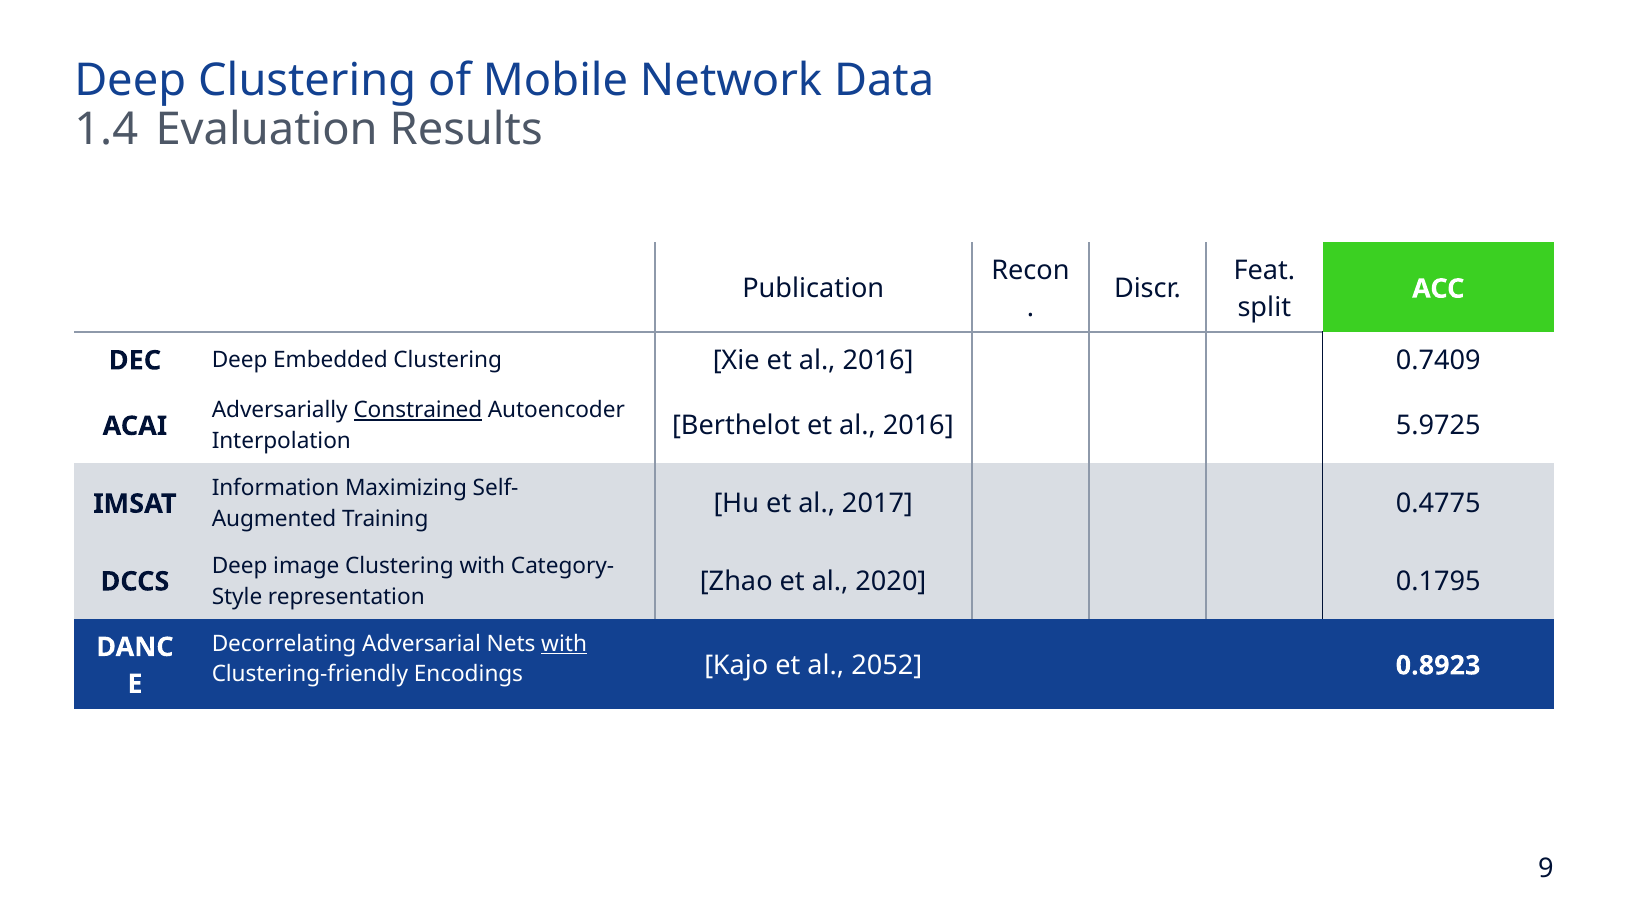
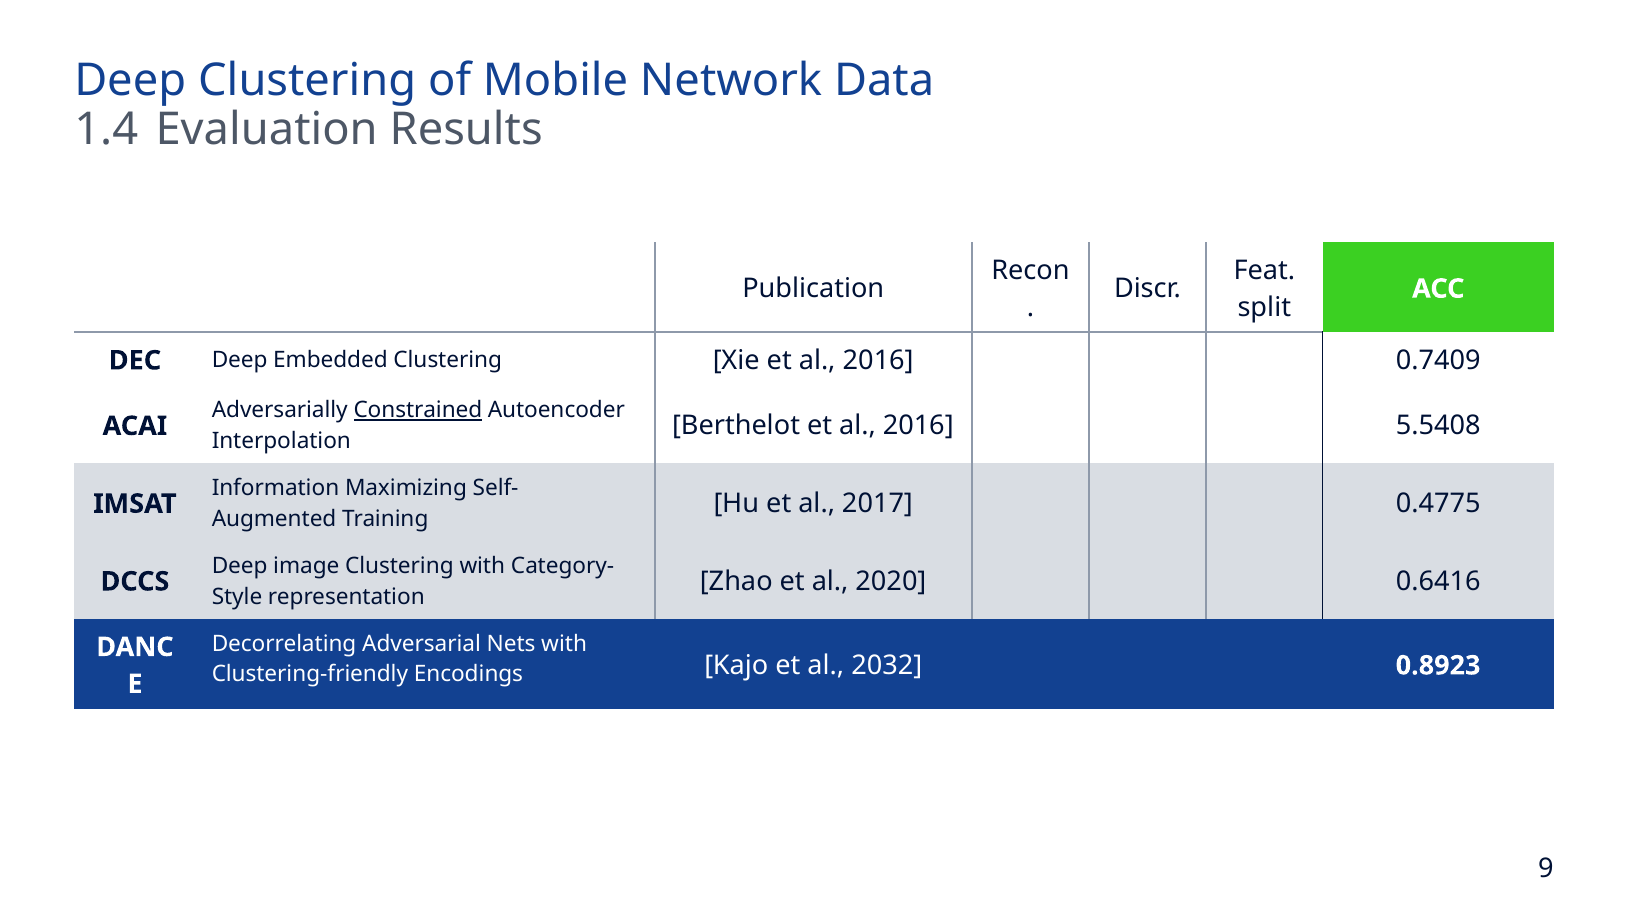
5.9725: 5.9725 -> 5.5408 (1438, 426)
0.1795: 0.1795 -> 0.6416 (1438, 581)
with underline: present -> none (564, 644)
2052: 2052 -> 2032 (887, 665)
